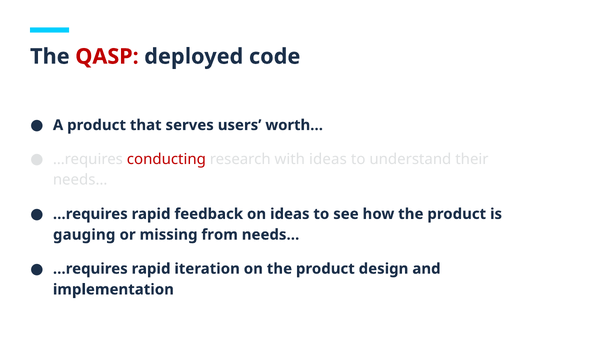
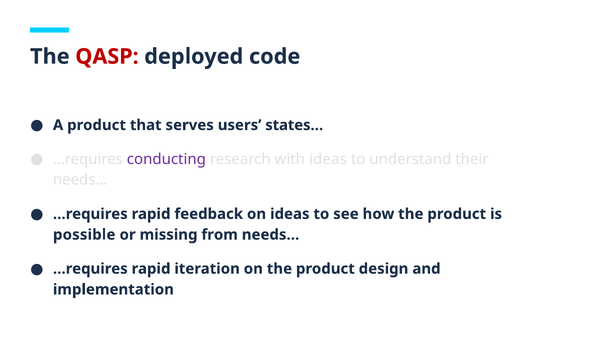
worth…: worth… -> states… (294, 125)
conducting colour: red -> purple (166, 159)
gauging: gauging -> possible (84, 235)
